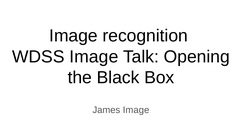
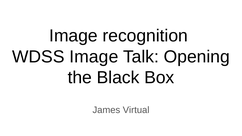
James Image: Image -> Virtual (136, 110)
